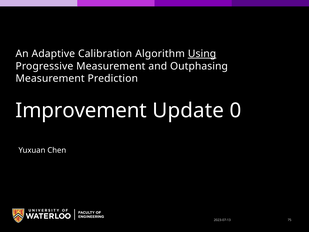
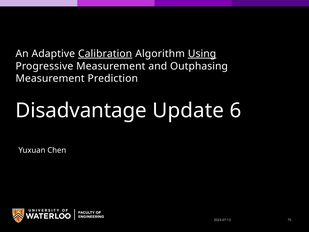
Calibration underline: none -> present (105, 54)
Improvement: Improvement -> Disadvantage (81, 111)
0: 0 -> 6 (236, 111)
